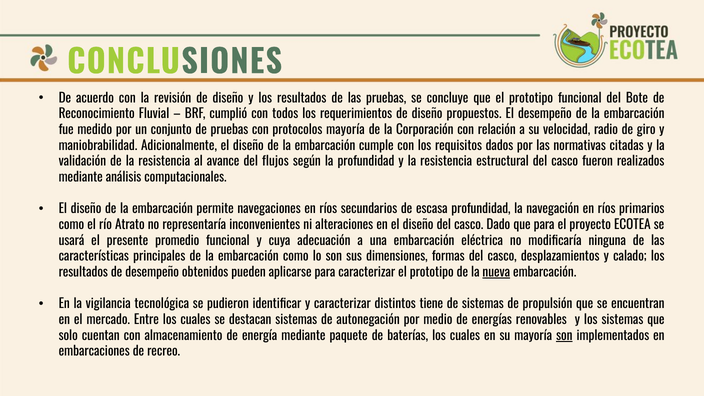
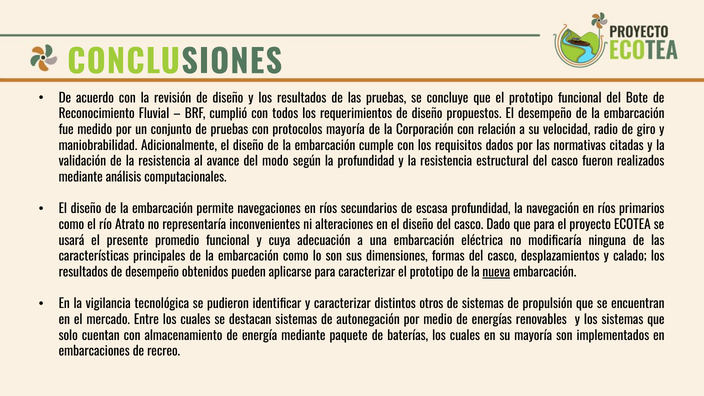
flujos: flujos -> modo (275, 162)
tiene: tiene -> otros (431, 304)
son underline: present -> none (564, 336)
